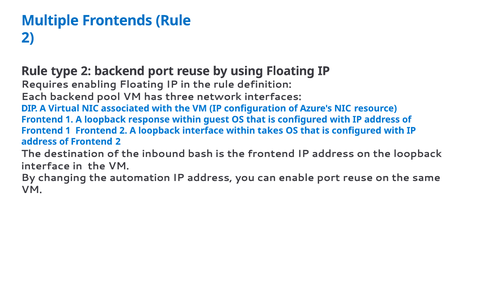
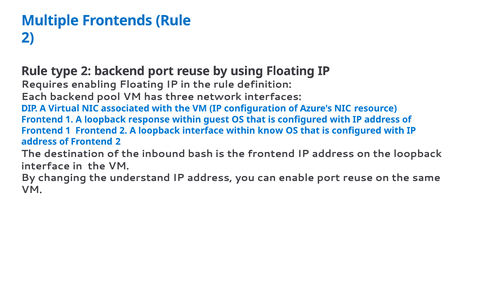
takes: takes -> know (270, 130)
automation: automation -> understand (140, 178)
